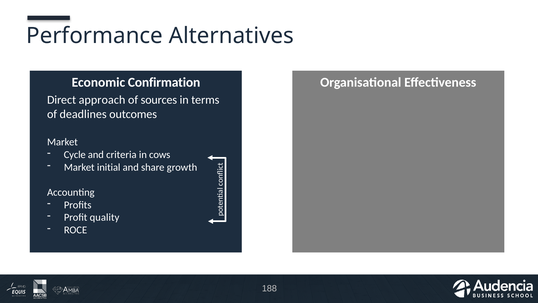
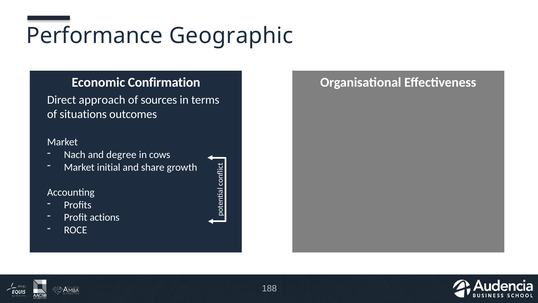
Alternatives: Alternatives -> Geographic (231, 36)
deadlines: deadlines -> situations (83, 114)
Cycle: Cycle -> Nach (75, 154)
criteria: criteria -> degree (121, 154)
quality: quality -> actions (105, 217)
